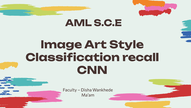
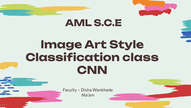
recall: recall -> class (141, 57)
